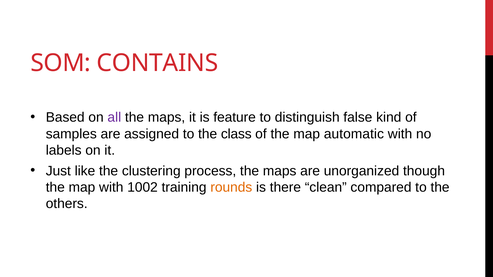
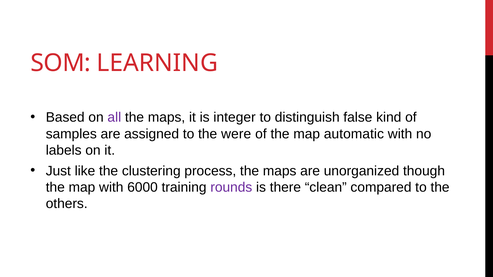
CONTAINS: CONTAINS -> LEARNING (157, 63)
feature: feature -> integer (235, 118)
class: class -> were (236, 134)
1002: 1002 -> 6000 (143, 188)
rounds colour: orange -> purple (231, 188)
